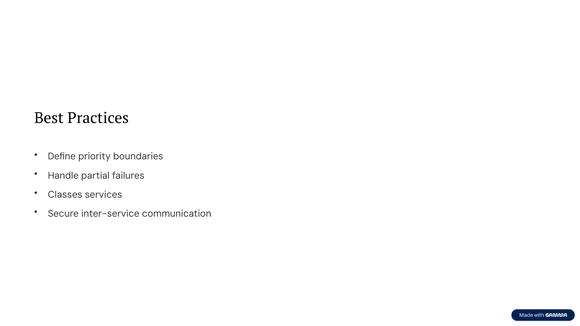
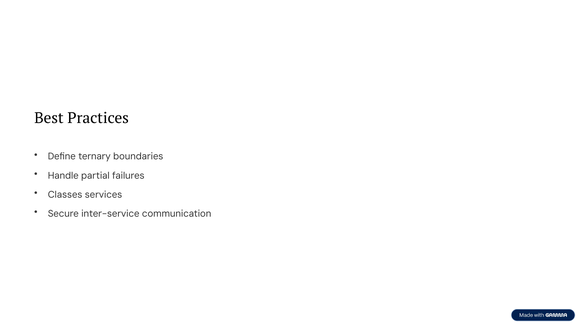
priority: priority -> ternary (94, 157)
